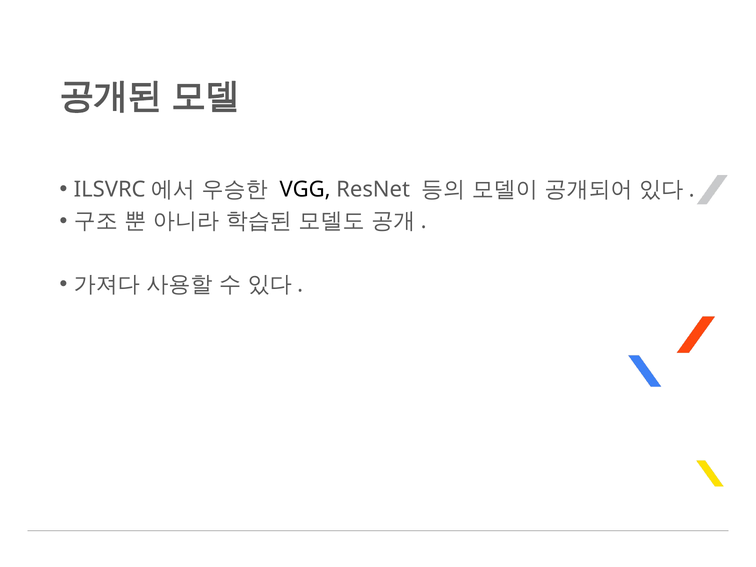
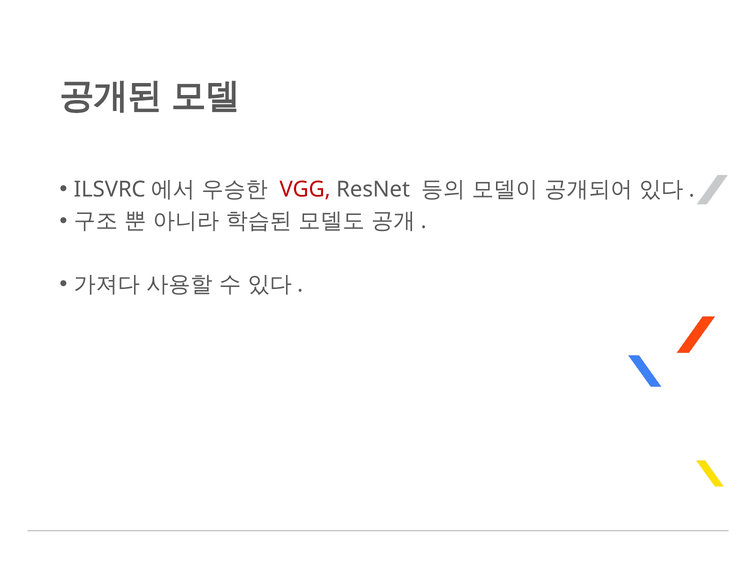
VGG colour: black -> red (305, 189)
